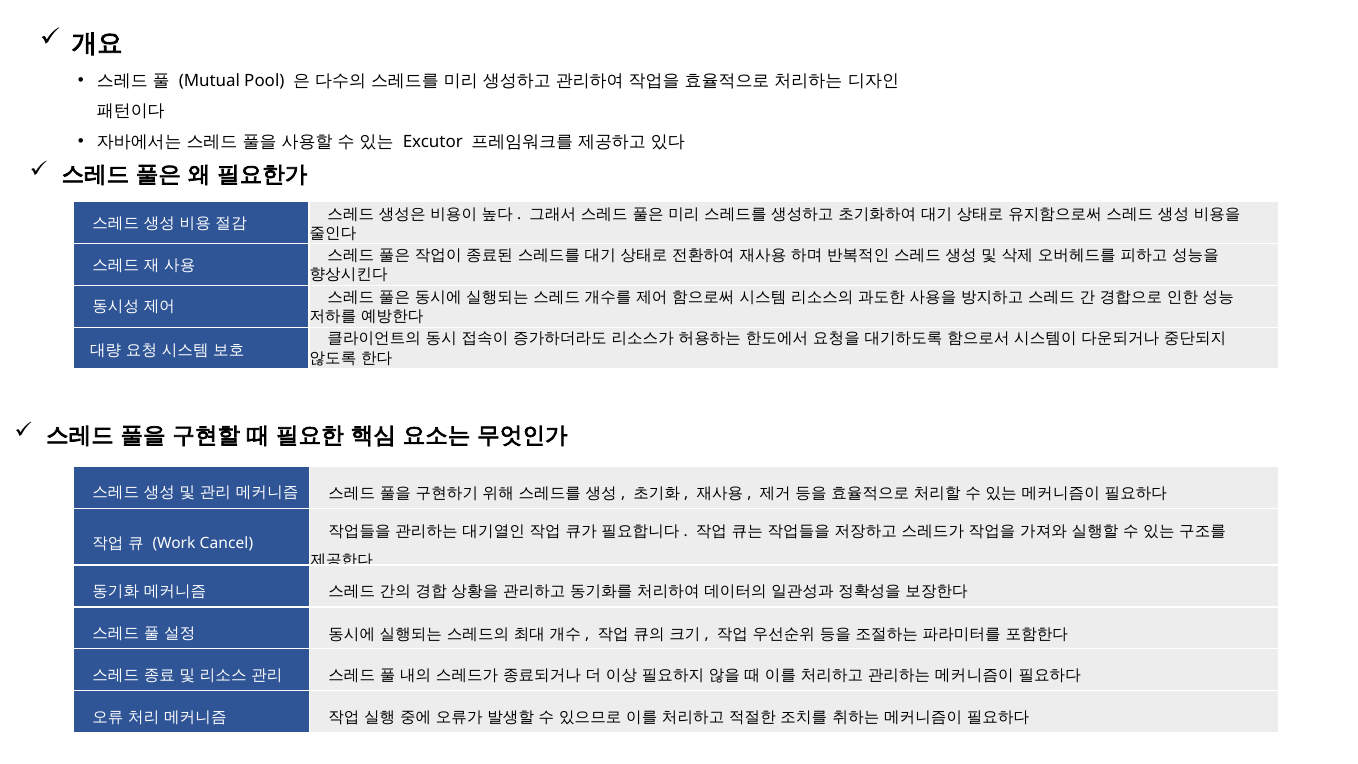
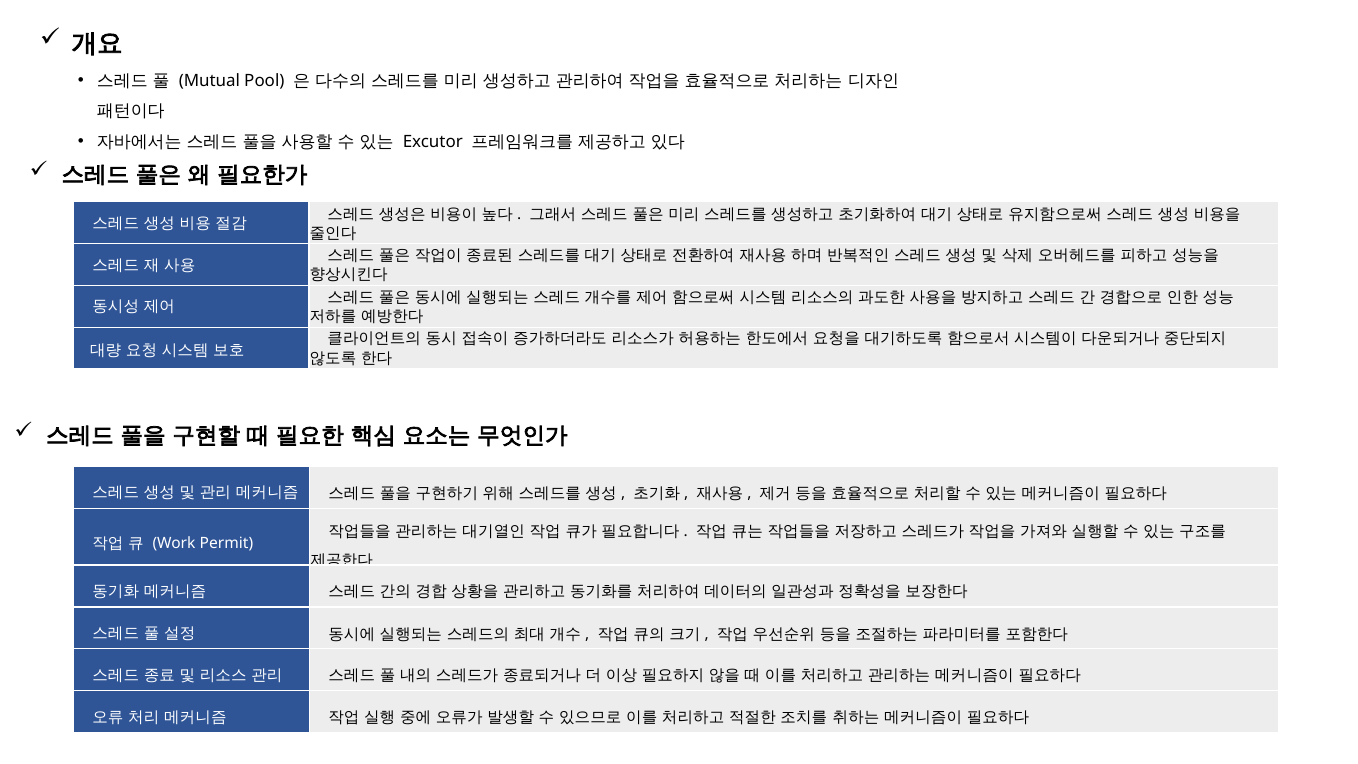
Cancel: Cancel -> Permit (226, 543)
